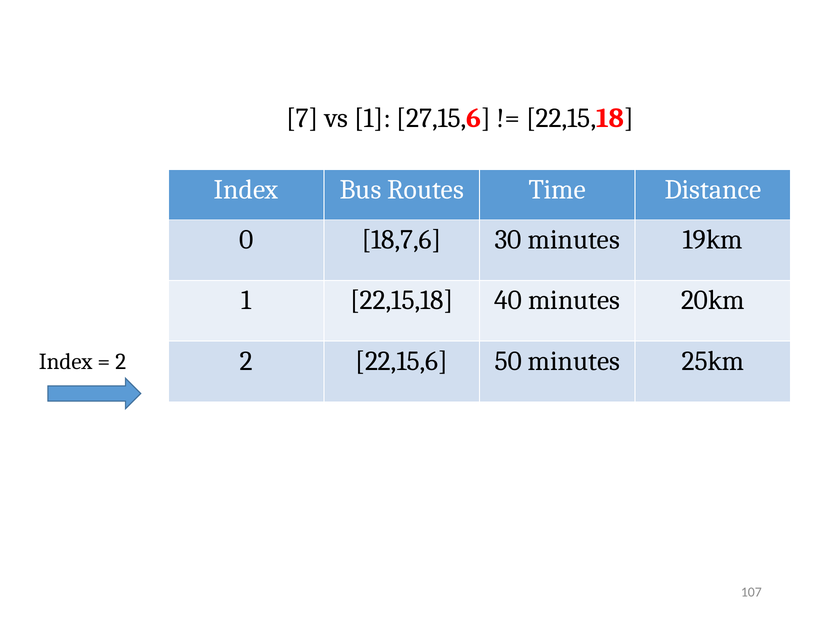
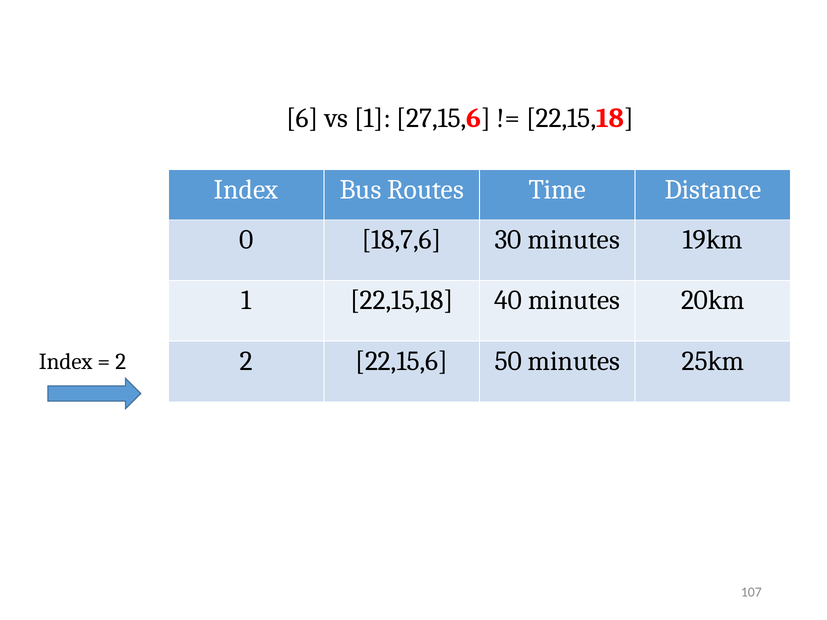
7: 7 -> 6 (302, 118)
